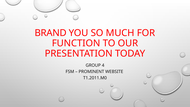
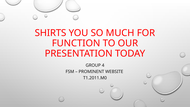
BRAND: BRAND -> SHIRTS (51, 33)
